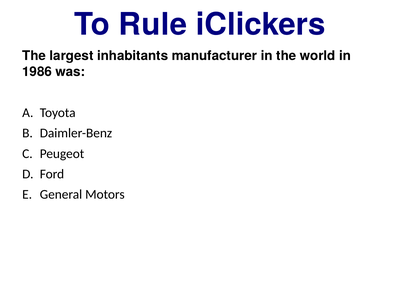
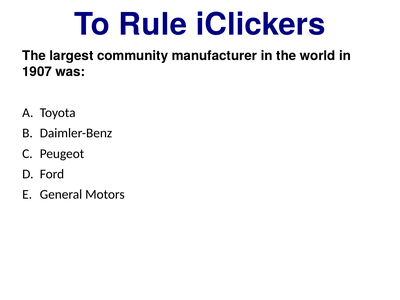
inhabitants: inhabitants -> community (133, 56)
1986: 1986 -> 1907 (37, 72)
